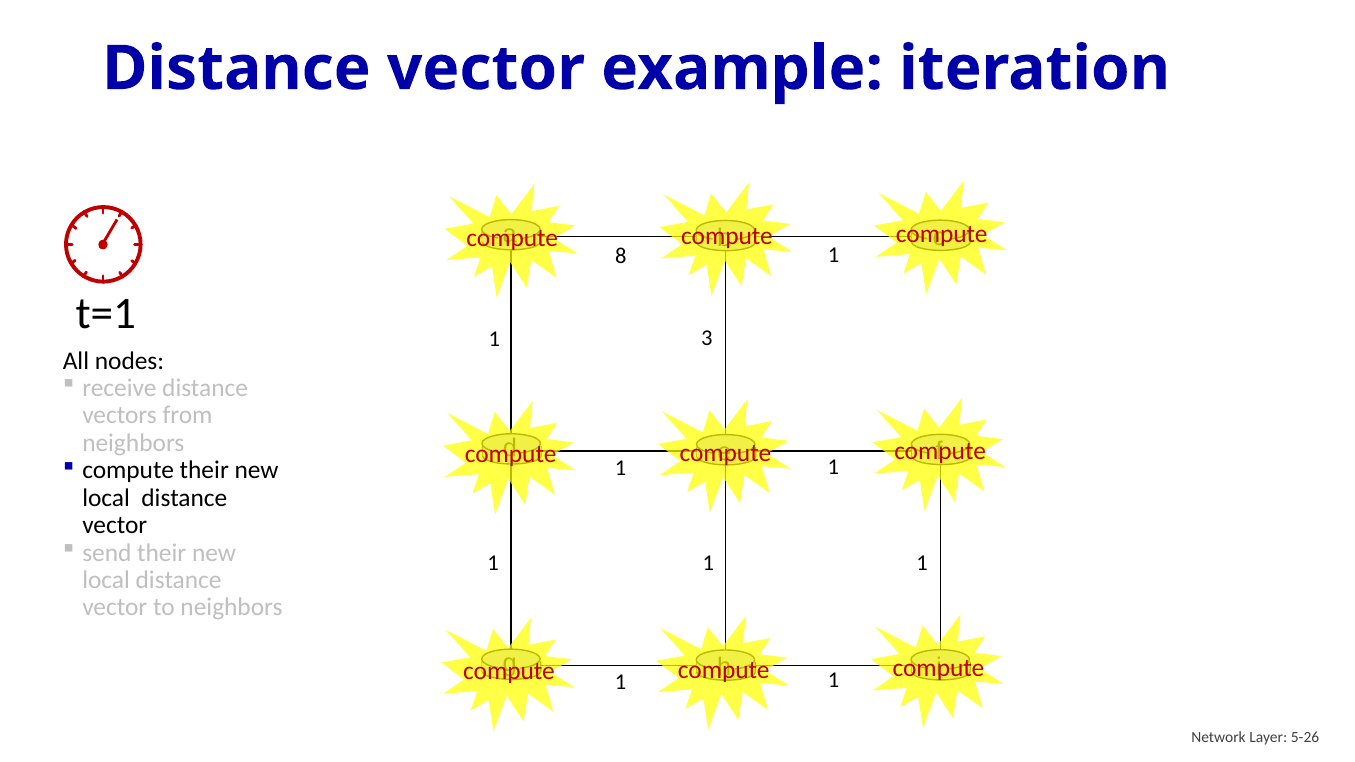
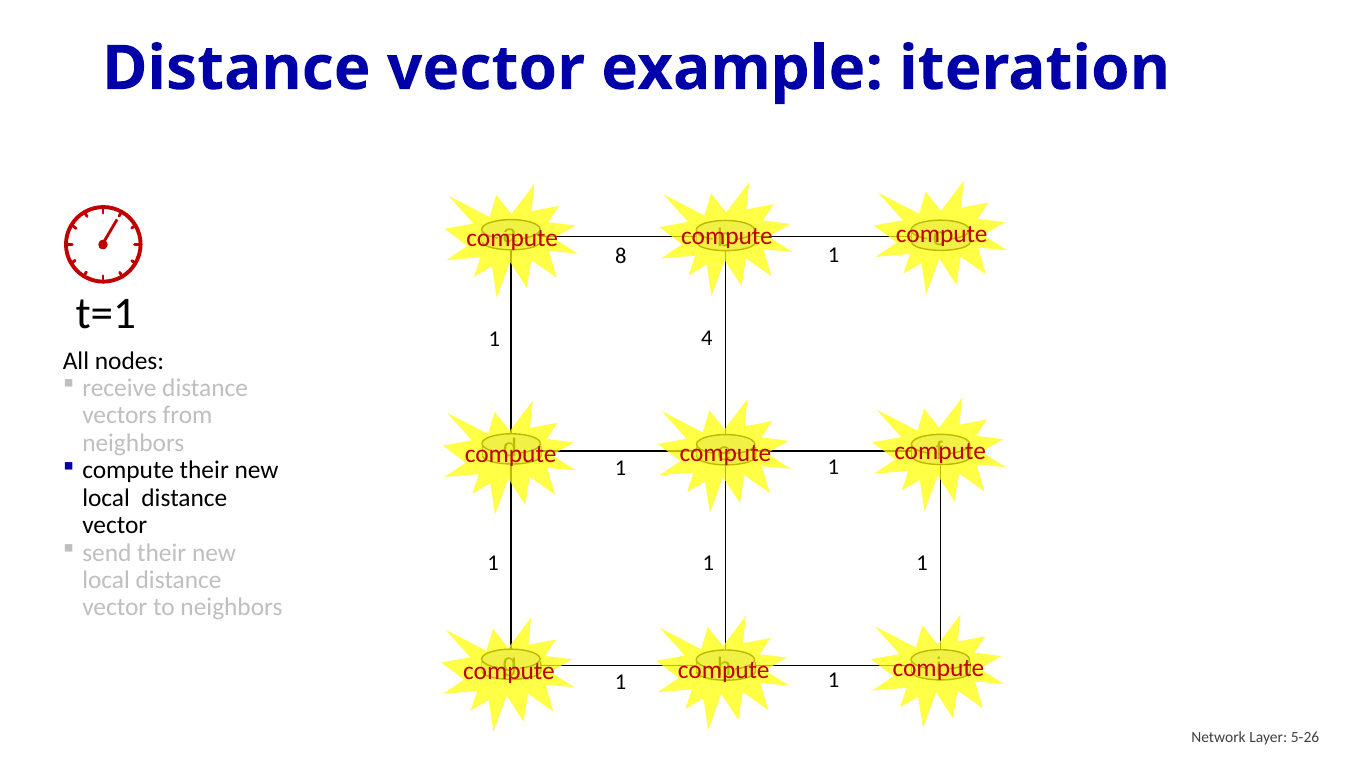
3: 3 -> 4 (707, 338)
